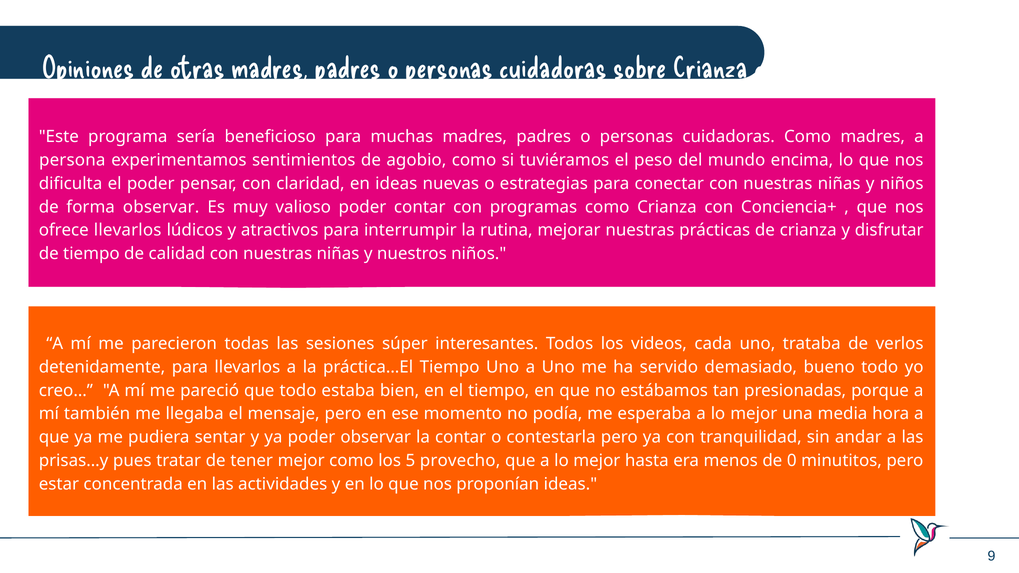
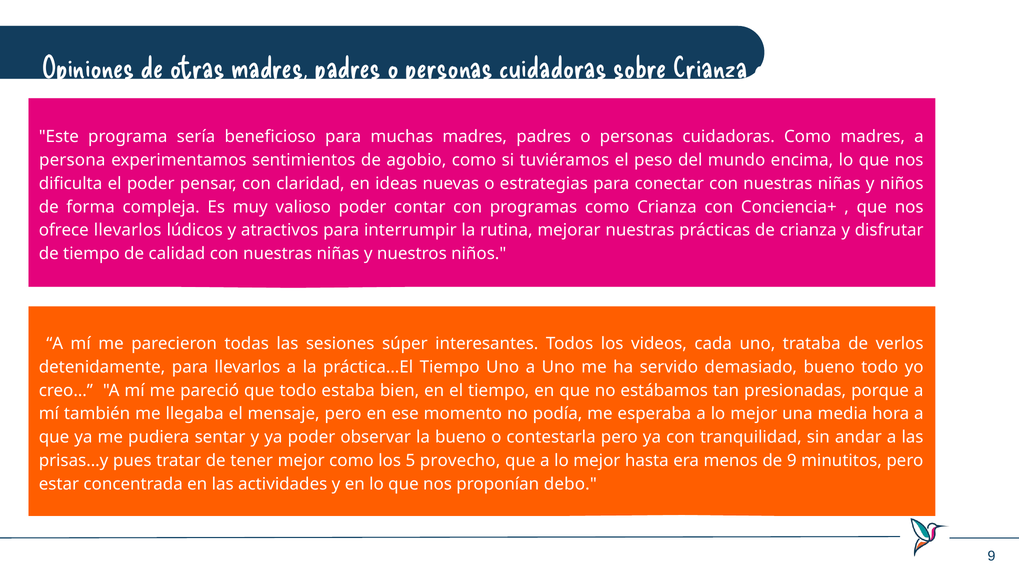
forma observar: observar -> compleja (161, 207)
la contar: contar -> bueno (461, 437)
de 0: 0 -> 9 (792, 461)
proponían ideas: ideas -> debo (570, 484)
